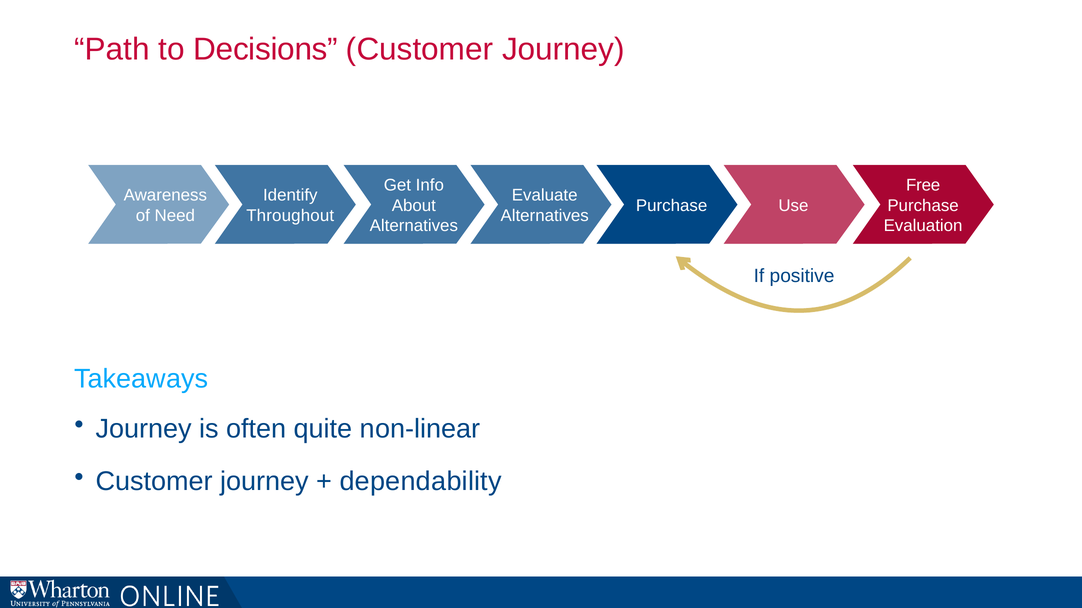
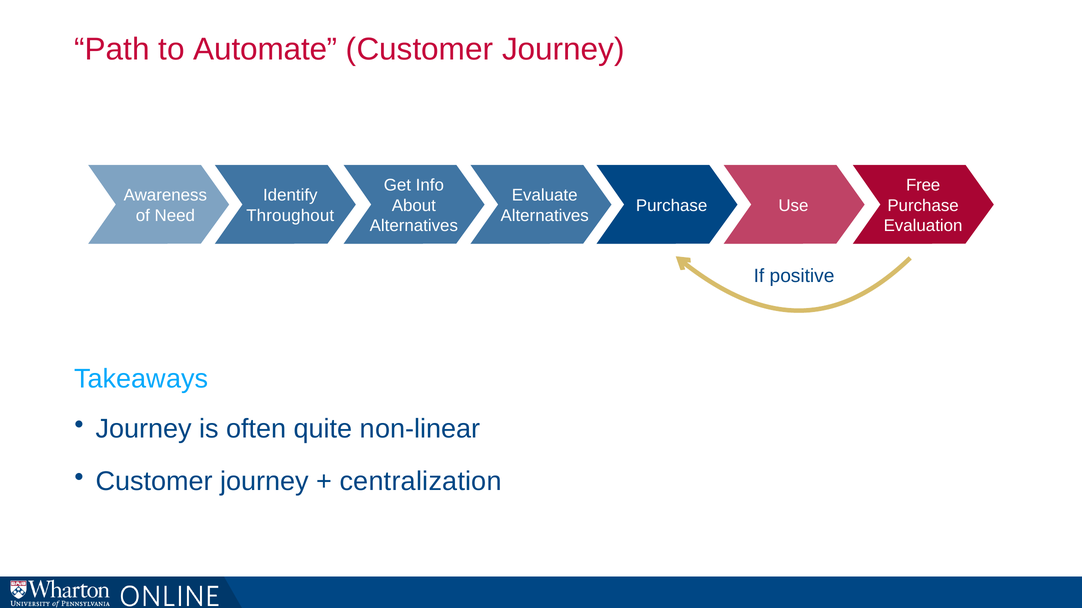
Decisions: Decisions -> Automate (265, 49)
dependability: dependability -> centralization (421, 482)
